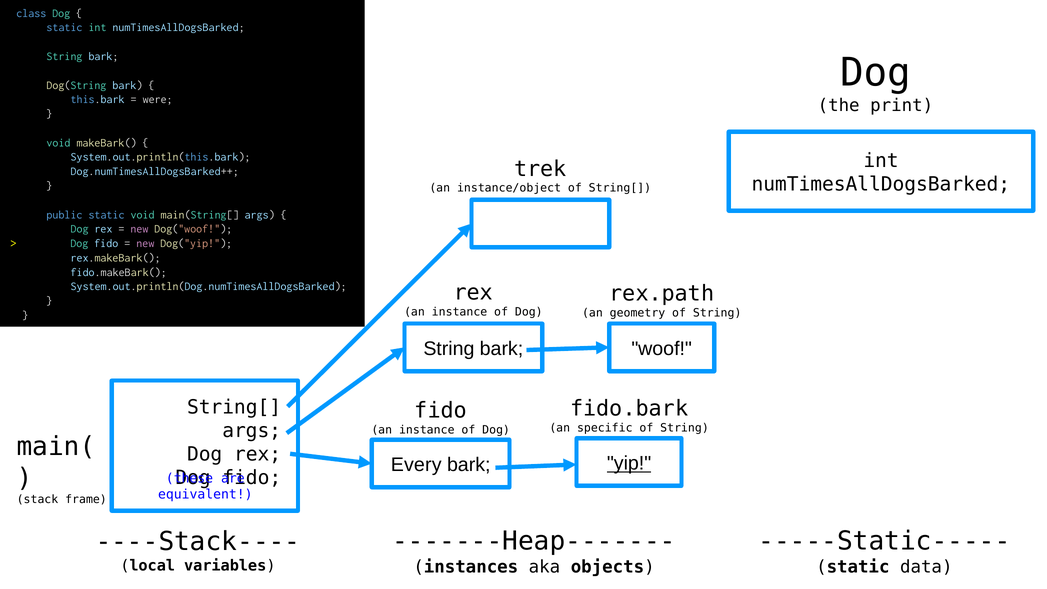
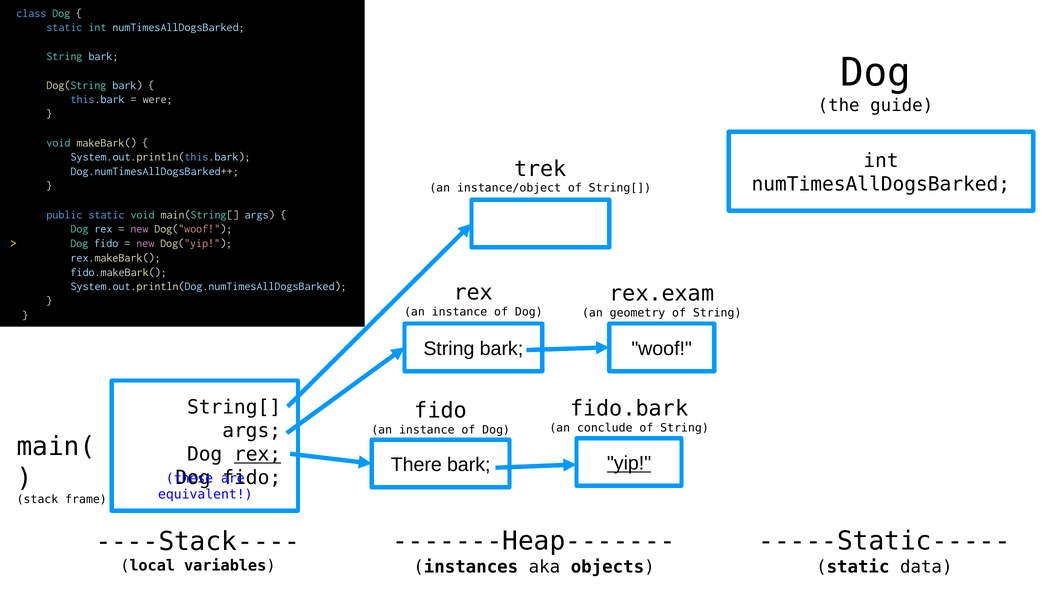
print: print -> guide (902, 105)
rex.path: rex.path -> rex.exam (662, 294)
specific: specific -> conclude (605, 428)
rex underline: none -> present (258, 454)
Every: Every -> There (416, 465)
